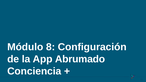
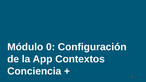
8: 8 -> 0 (51, 47)
Abrumado: Abrumado -> Contextos (80, 59)
